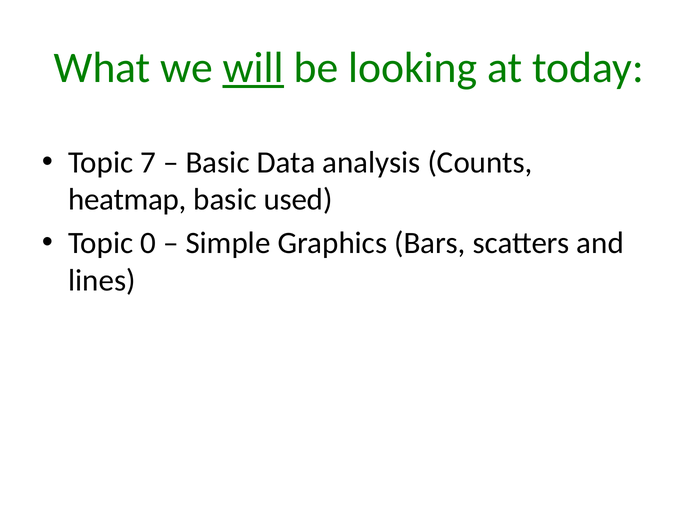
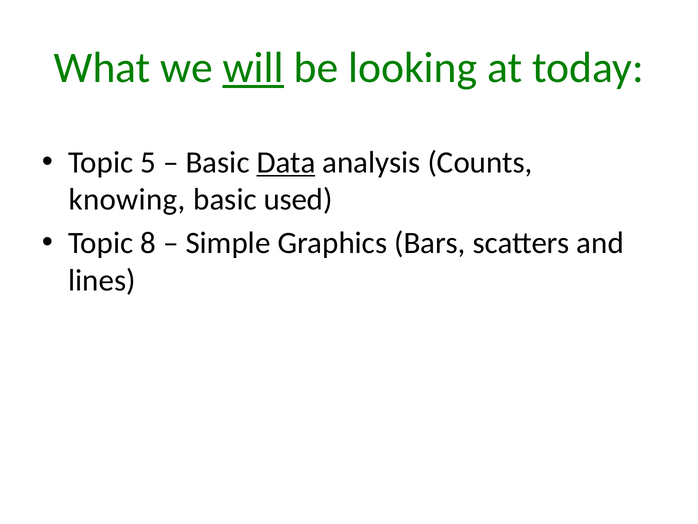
7: 7 -> 5 (148, 162)
Data underline: none -> present (286, 162)
heatmap: heatmap -> knowing (127, 199)
0: 0 -> 8 (148, 243)
